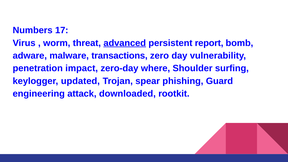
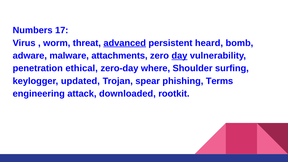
report: report -> heard (209, 43)
transactions: transactions -> attachments (119, 56)
day underline: none -> present (179, 56)
impact: impact -> ethical (82, 68)
Guard: Guard -> Terms (219, 81)
